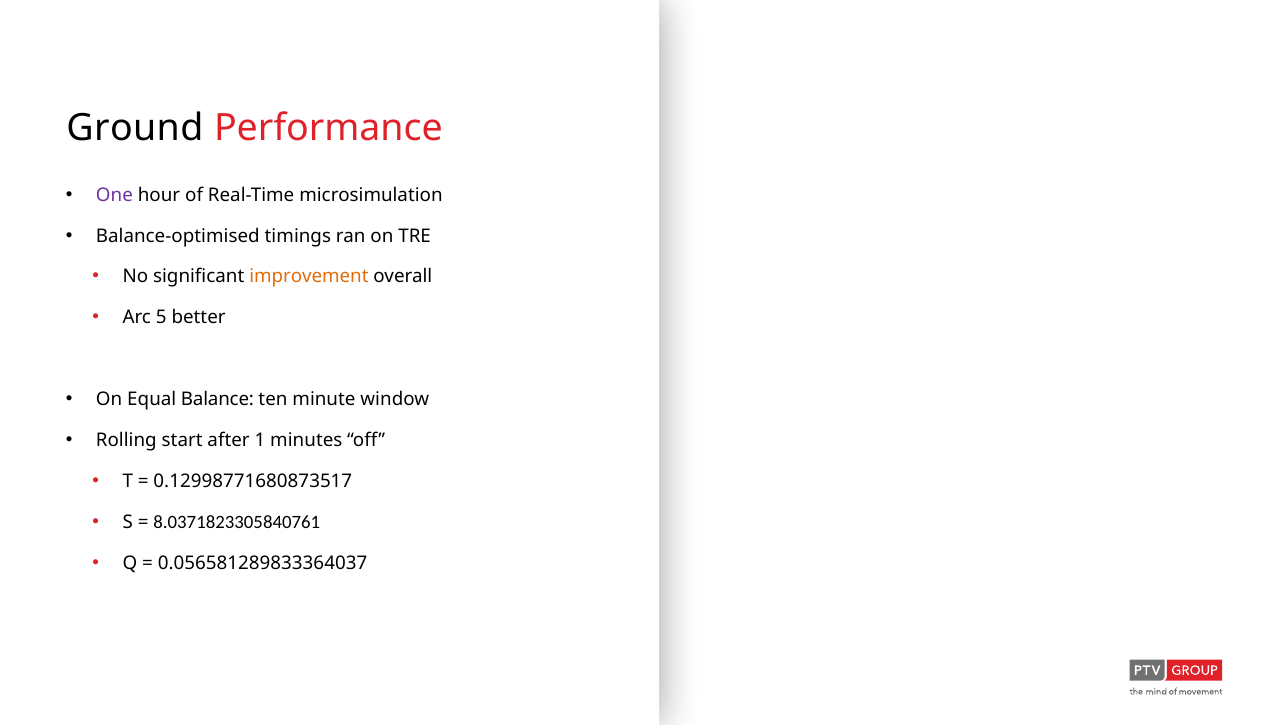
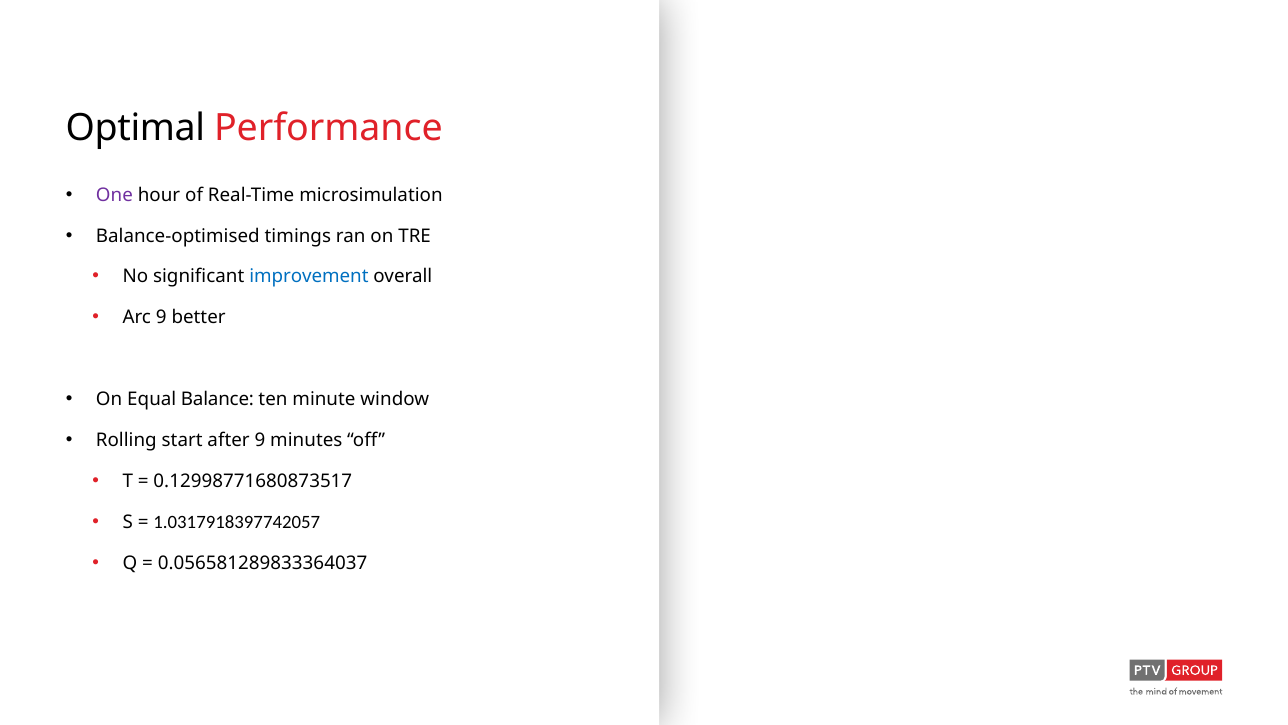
Ground: Ground -> Optimal (135, 128)
improvement colour: orange -> blue (309, 277)
Arc 5: 5 -> 9 (161, 317)
after 1: 1 -> 9 (260, 440)
8.0371823305840761: 8.0371823305840761 -> 1.0317918397742057 (237, 522)
